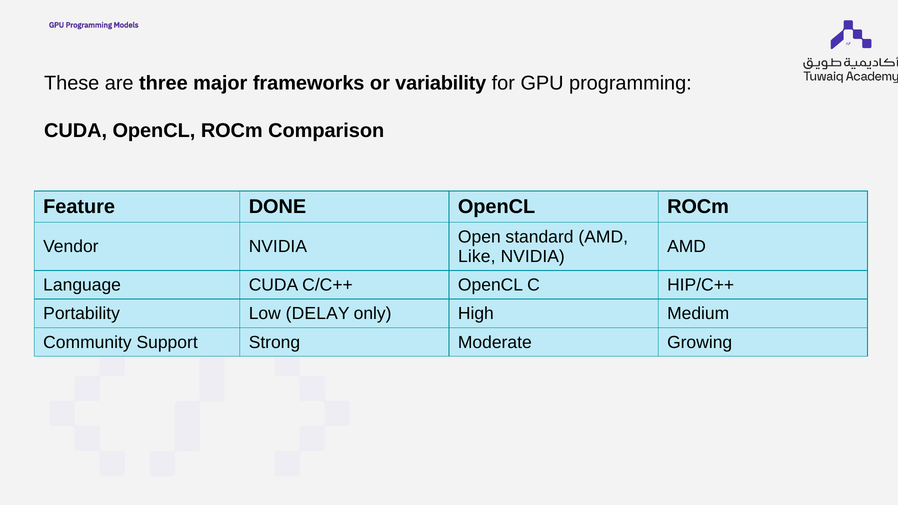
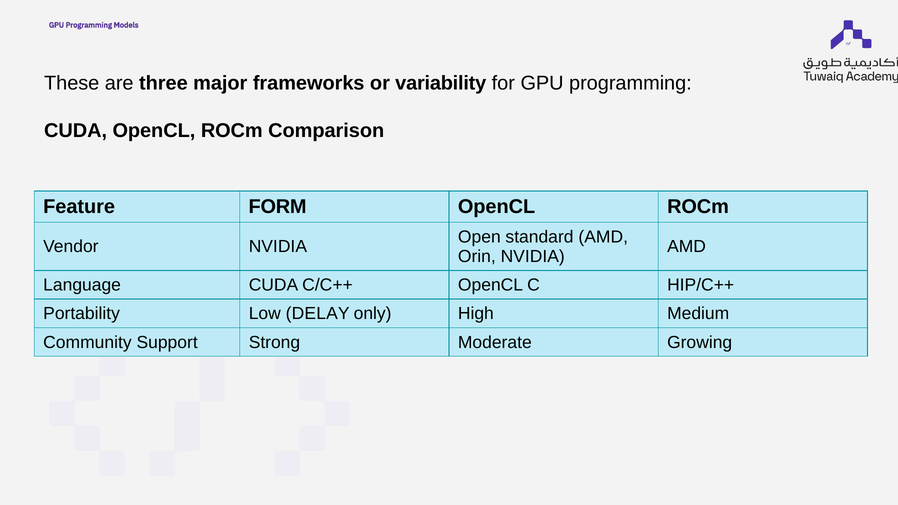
DONE: DONE -> FORM (278, 207)
Like: Like -> Orin (477, 256)
